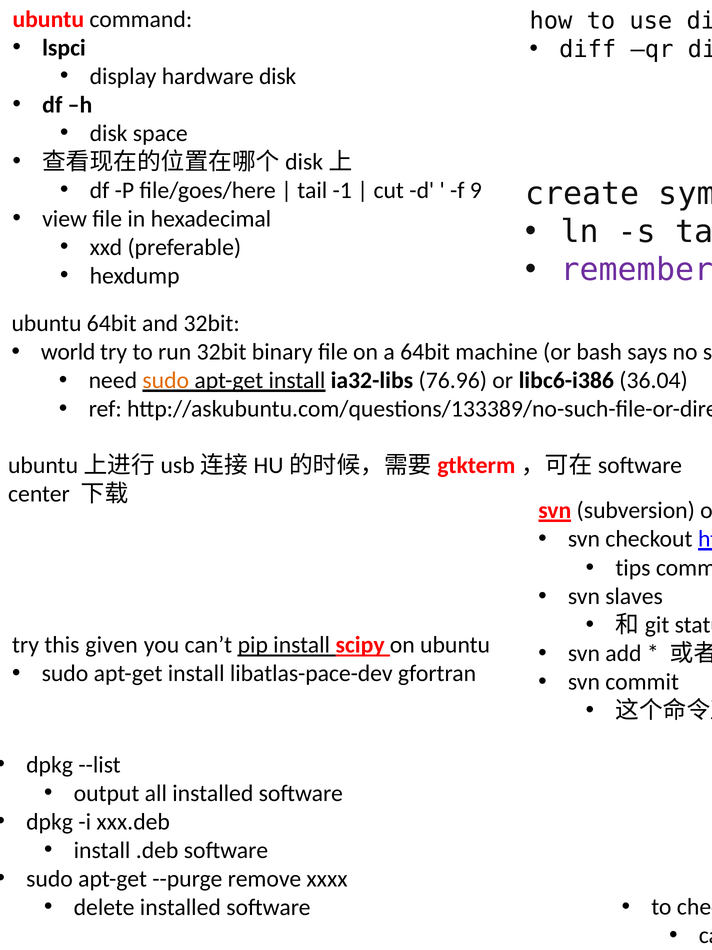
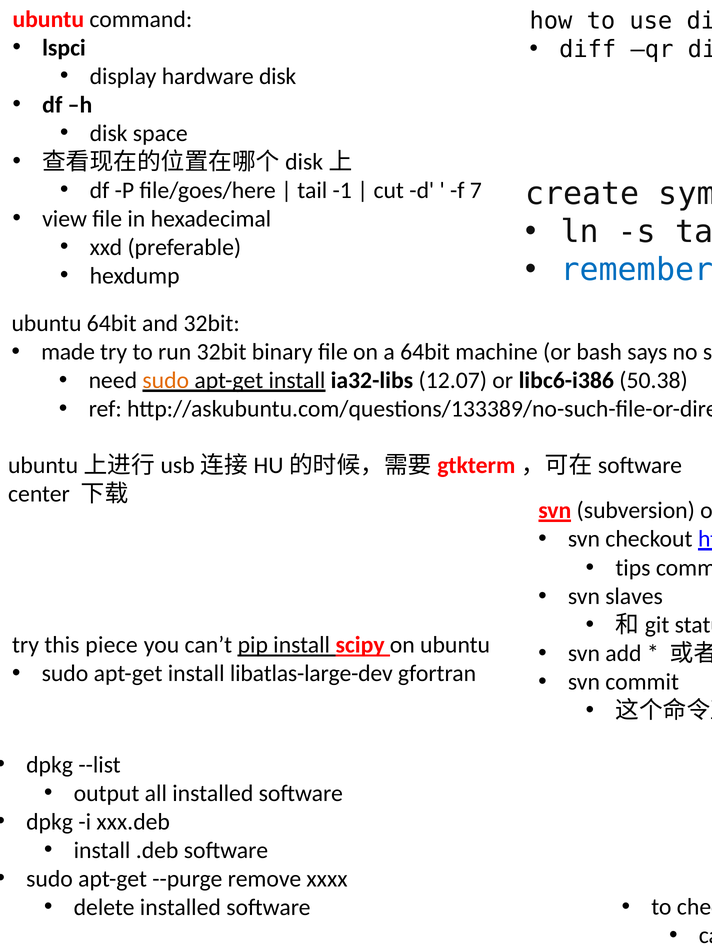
9: 9 -> 7 (476, 190)
remember colour: purple -> blue (637, 270)
world: world -> made (68, 352)
76.96: 76.96 -> 12.07 (453, 380)
36.04: 36.04 -> 50.38 (654, 380)
given: given -> piece (112, 645)
libatlas-pace-dev: libatlas-pace-dev -> libatlas-large-dev (311, 673)
